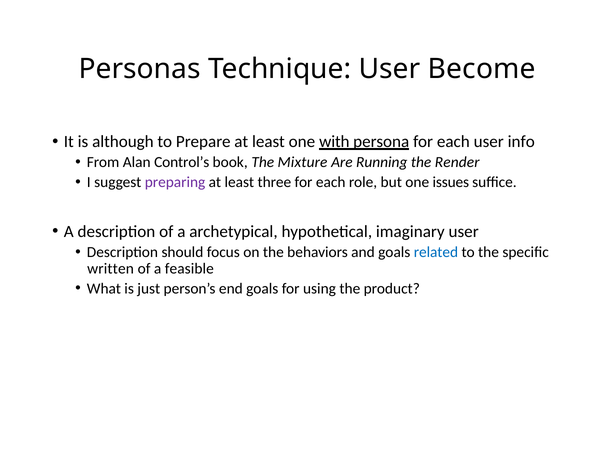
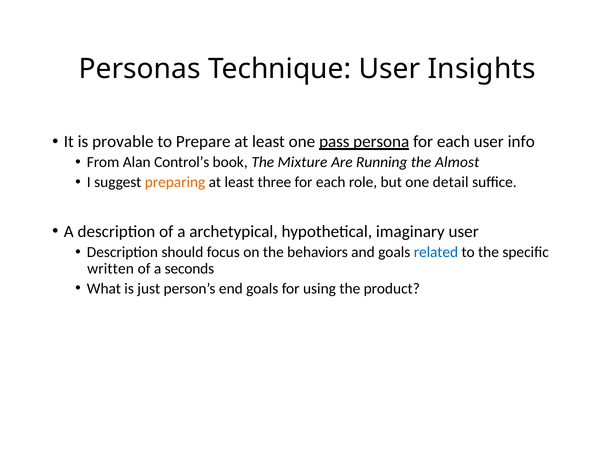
Become: Become -> Insights (482, 69)
although: although -> provable (123, 142)
with: with -> pass (334, 142)
Render: Render -> Almost (457, 162)
preparing colour: purple -> orange (175, 182)
issues: issues -> detail (451, 182)
feasible: feasible -> seconds (189, 269)
